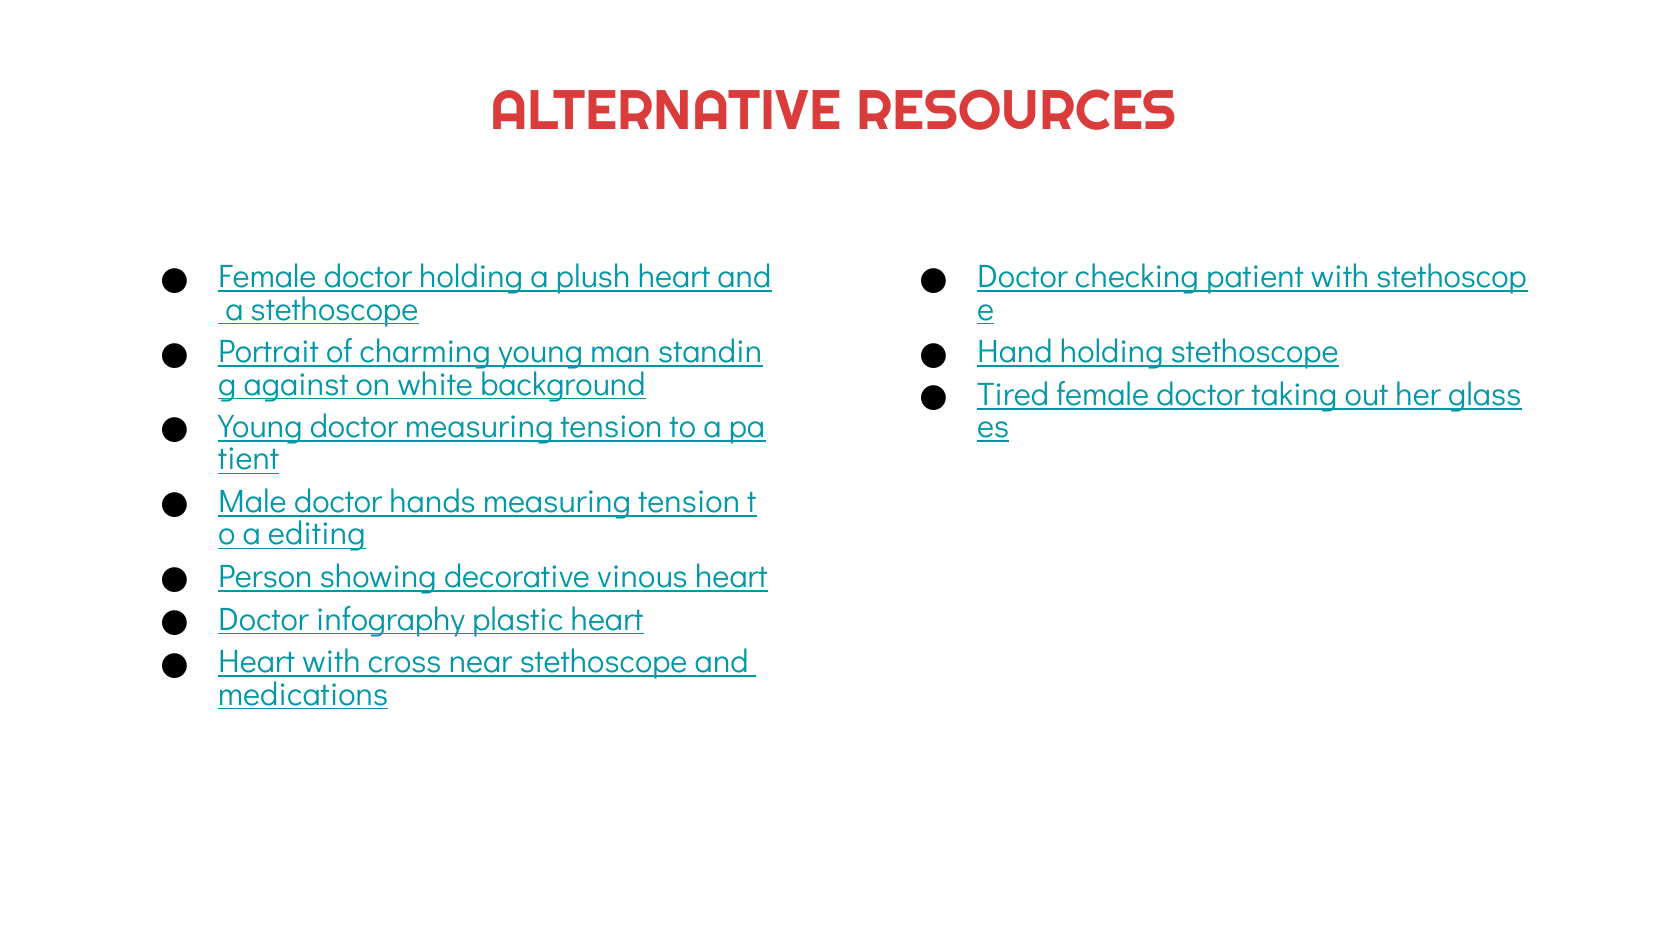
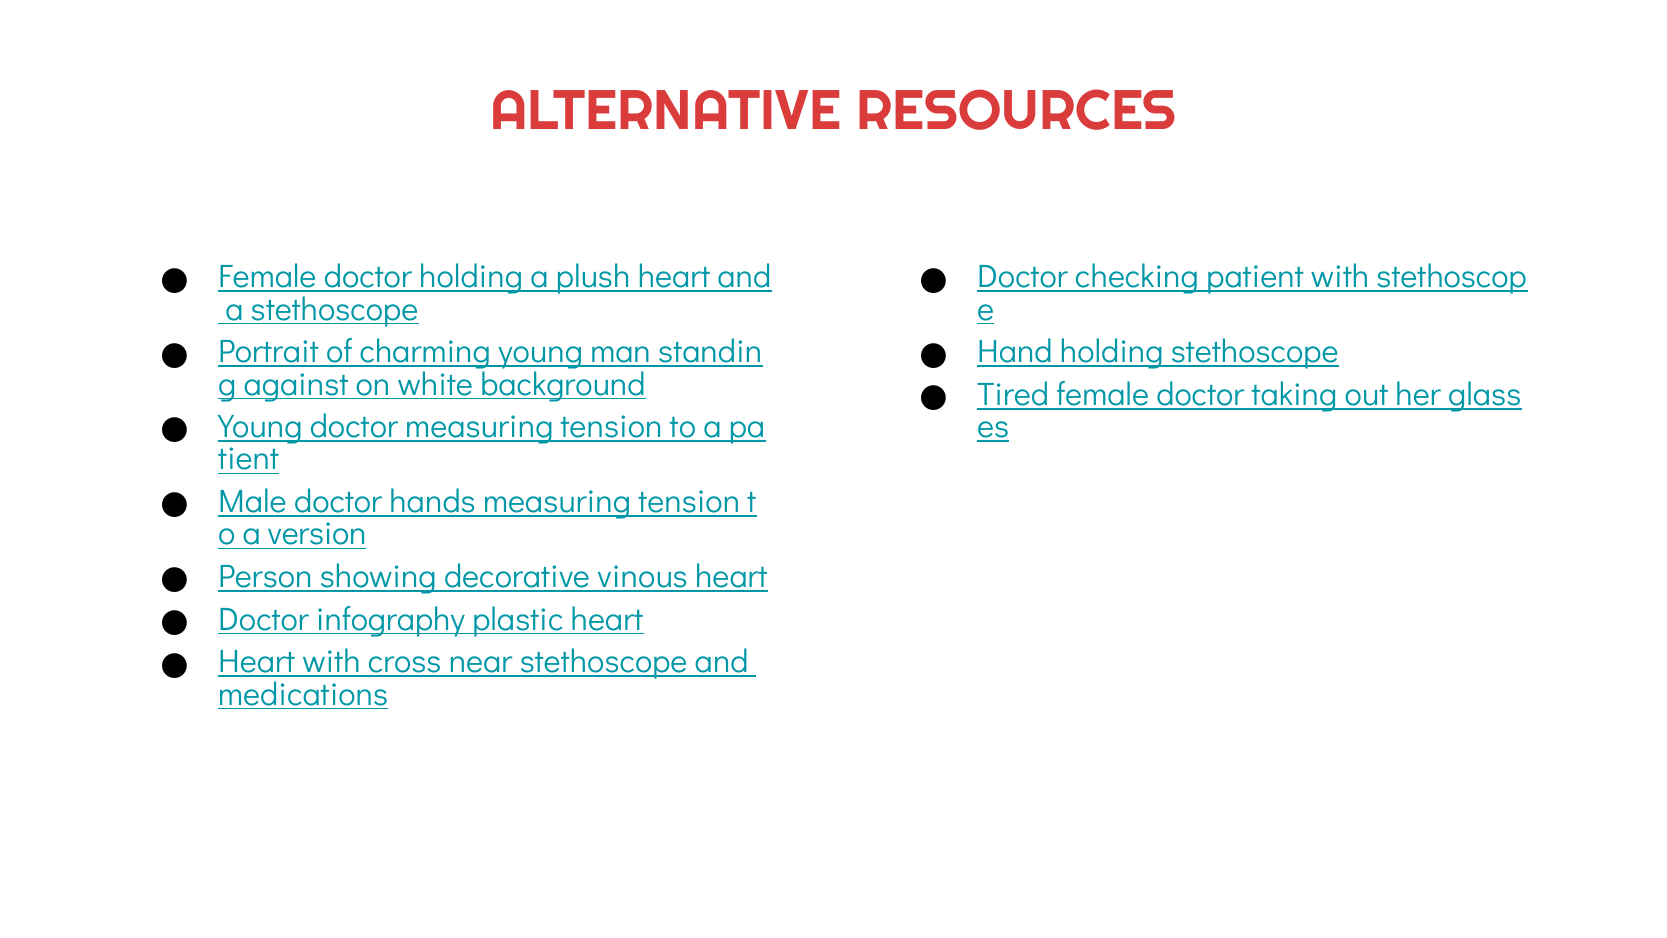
editing: editing -> version (317, 534)
